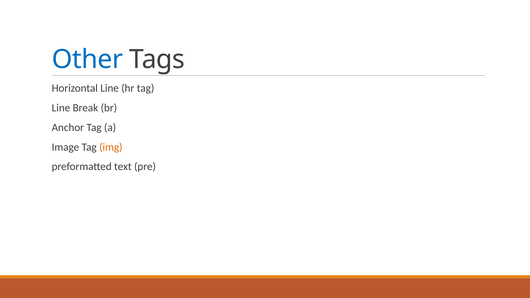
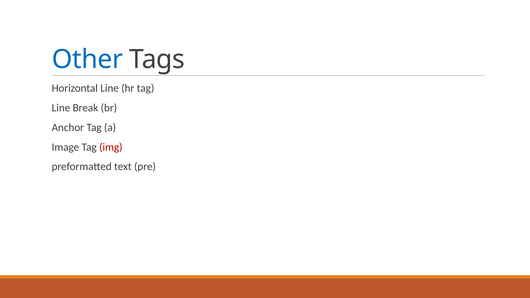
img colour: orange -> red (111, 147)
